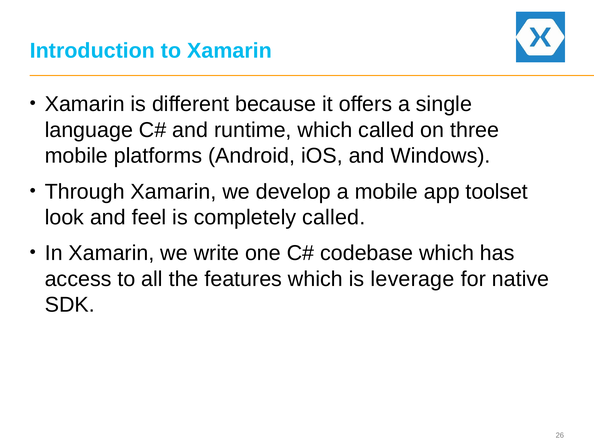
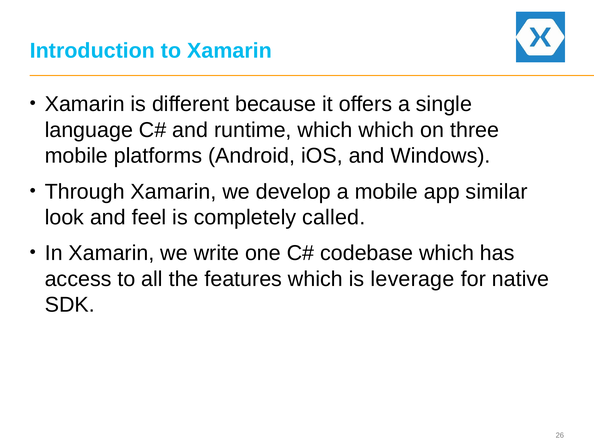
which called: called -> which (386, 130)
toolset: toolset -> similar (497, 191)
